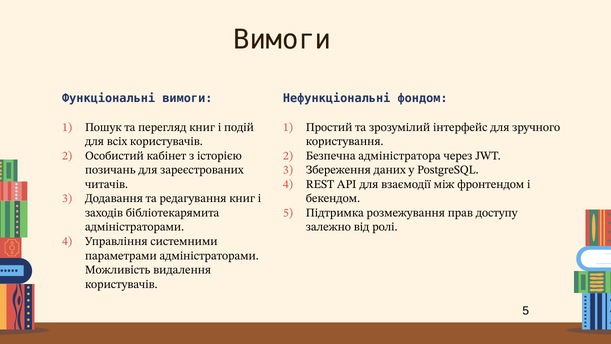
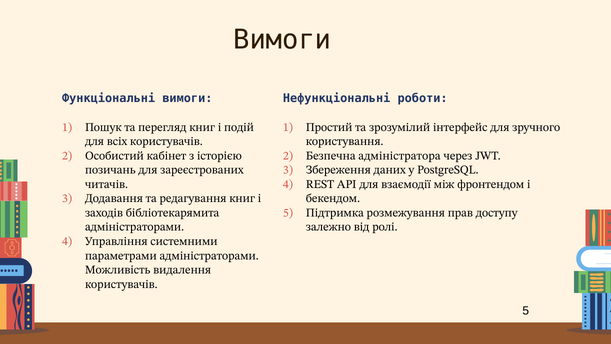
фондом: фондом -> роботи (423, 98)
